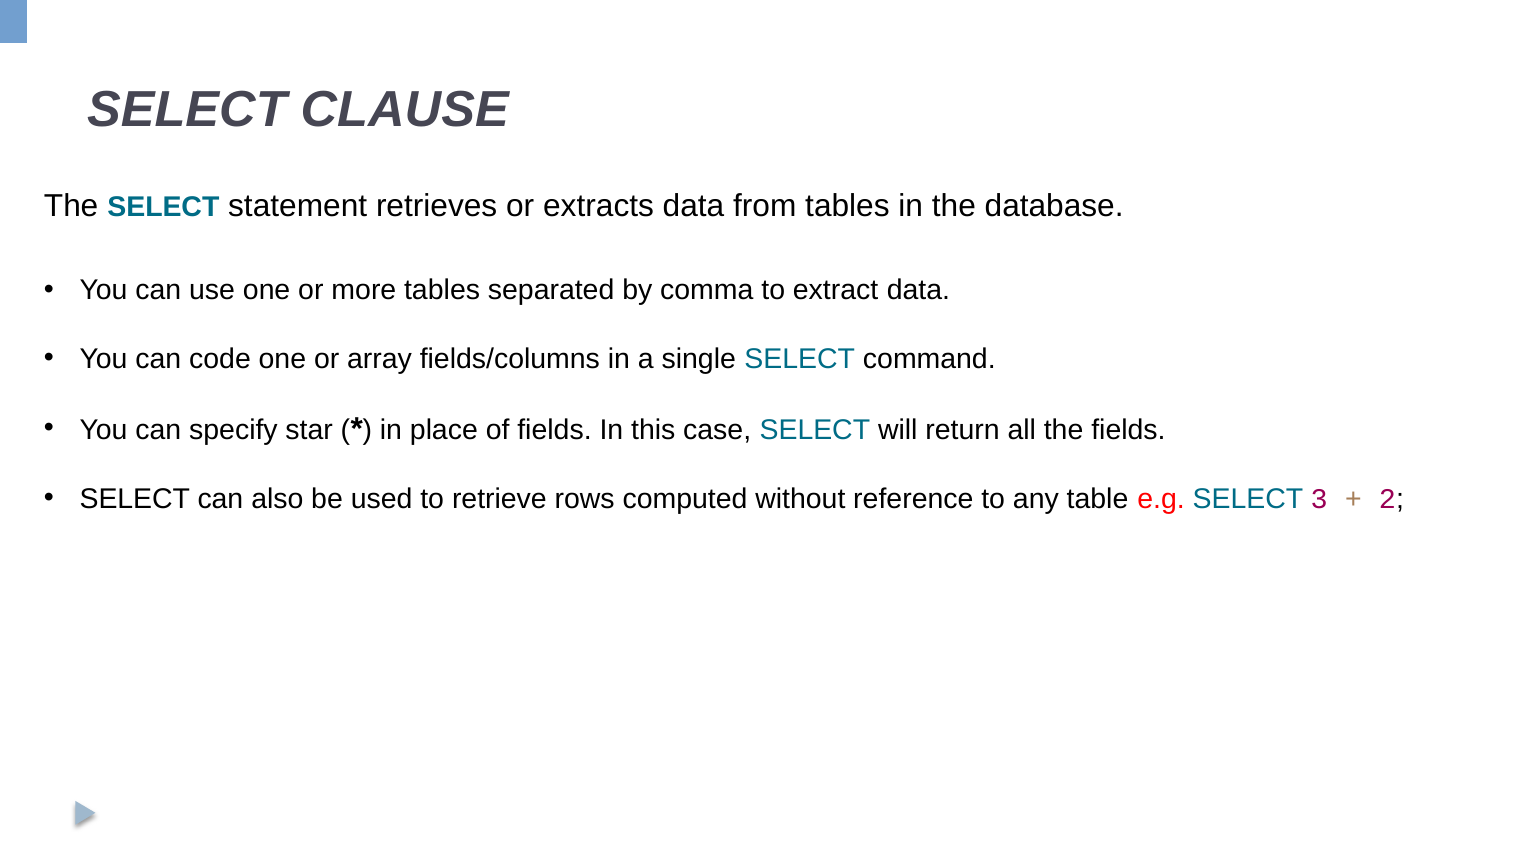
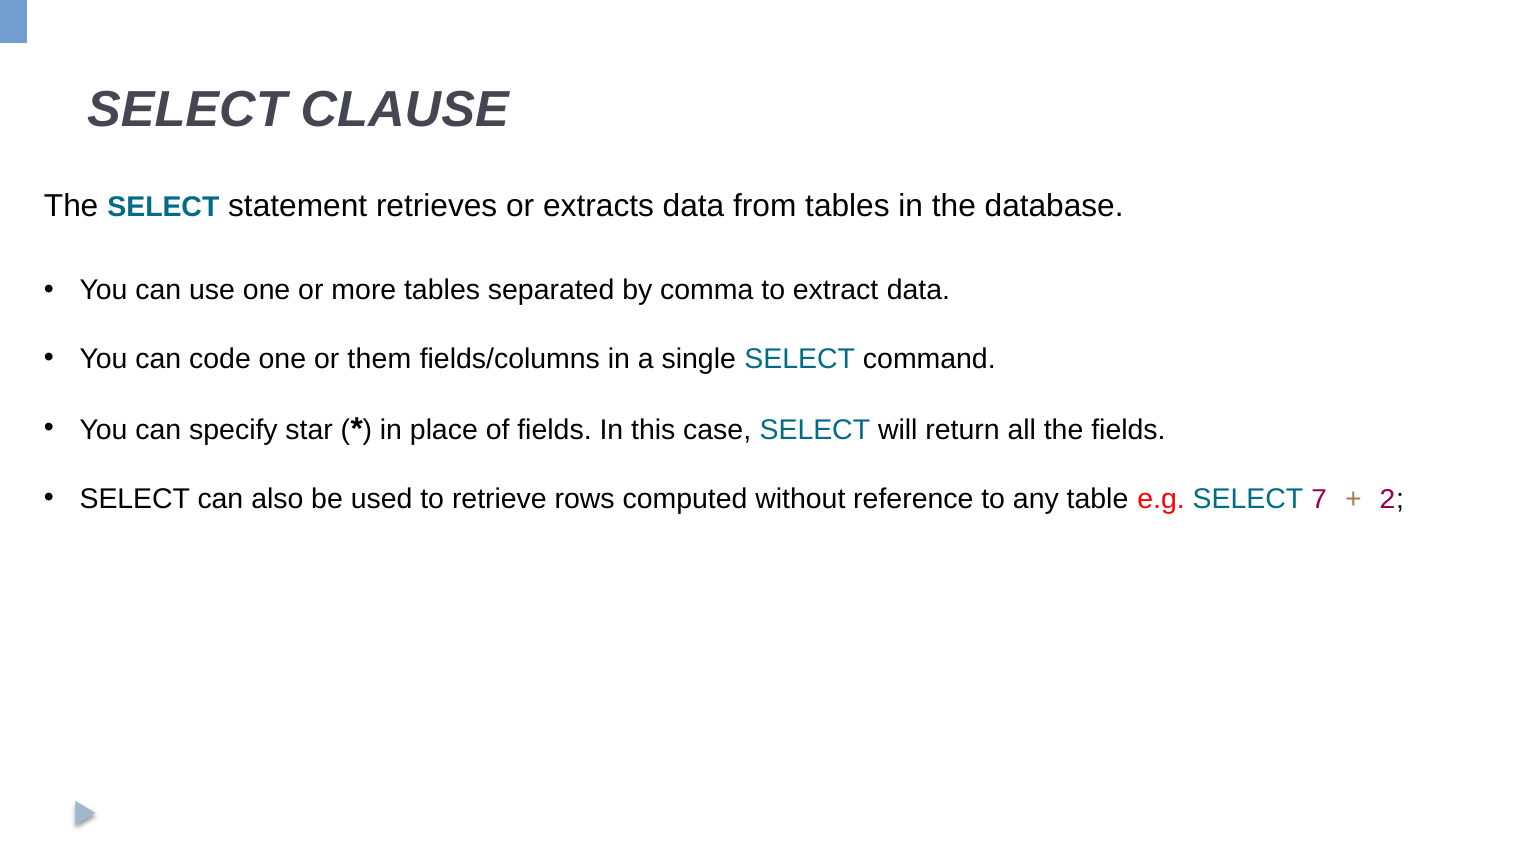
array: array -> them (379, 359)
3: 3 -> 7 (1319, 499)
